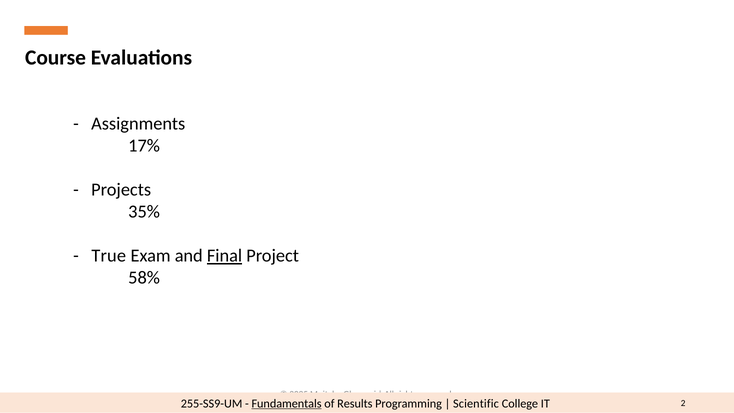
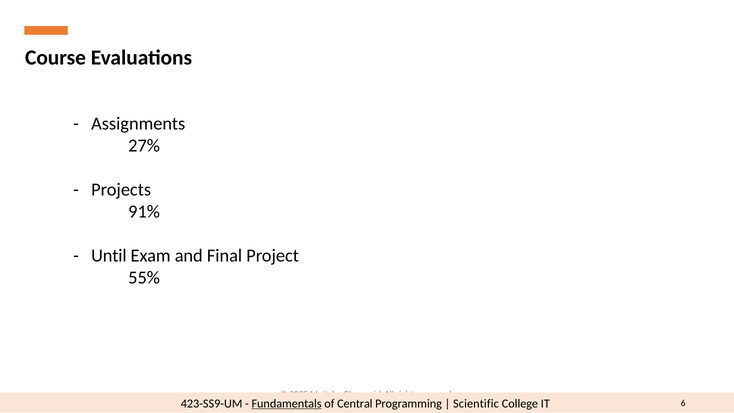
17%: 17% -> 27% (144, 146)
35%: 35% -> 91% (144, 212)
True: True -> Until (109, 256)
Final underline: present -> none (225, 256)
58%: 58% -> 55% (144, 278)
255-SS9-UM: 255-SS9-UM -> 423-SS9-UM (212, 403)
Results: Results -> Central (355, 403)
2: 2 -> 6 (683, 403)
